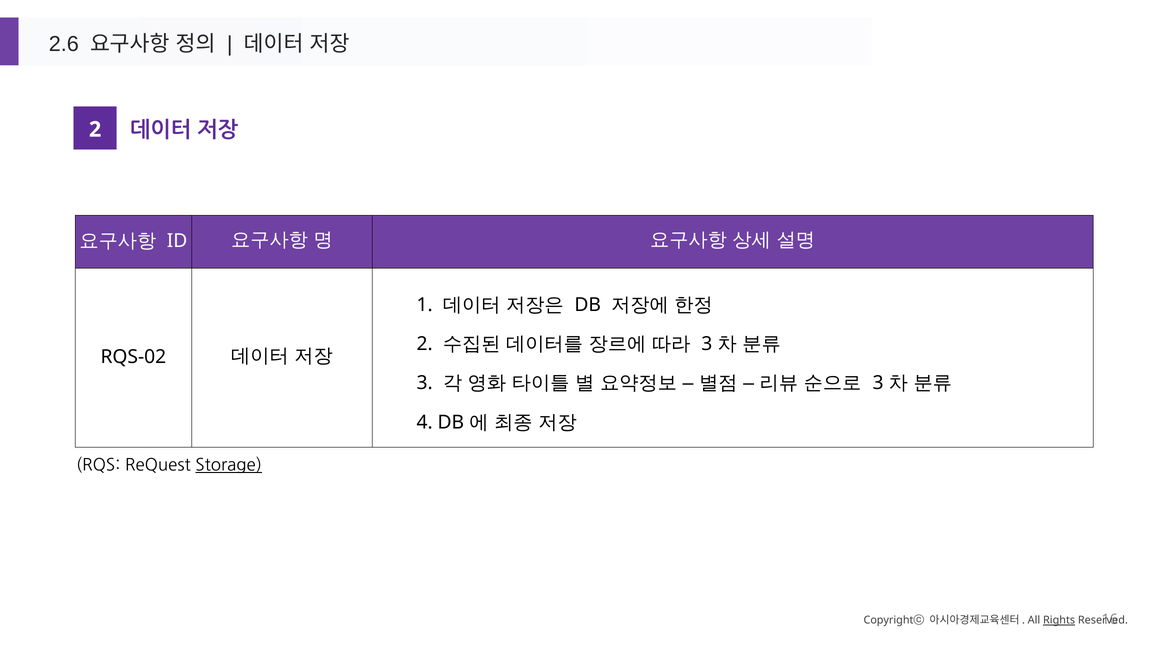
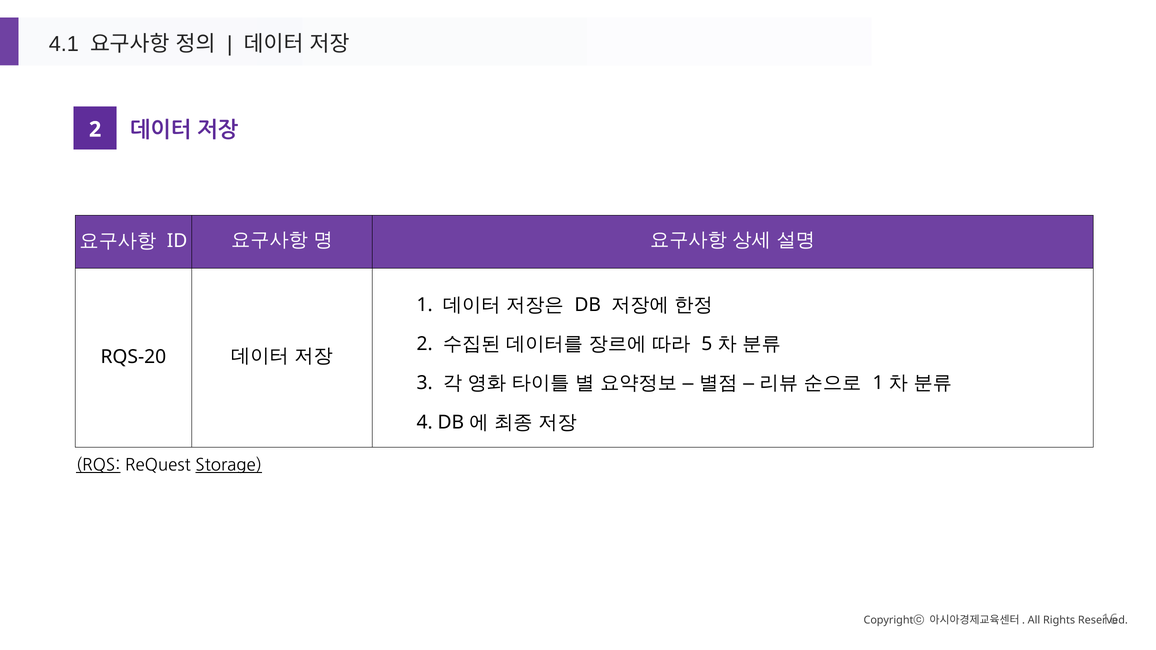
2.6: 2.6 -> 4.1 (64, 44)
3: 3 -> 5 (707, 344)
RQS-02: RQS-02 -> RQS-20 (133, 357)
3: 3 -> 1 (878, 383)
RQS underline: none -> present (98, 465)
Rights underline: present -> none (1059, 621)
